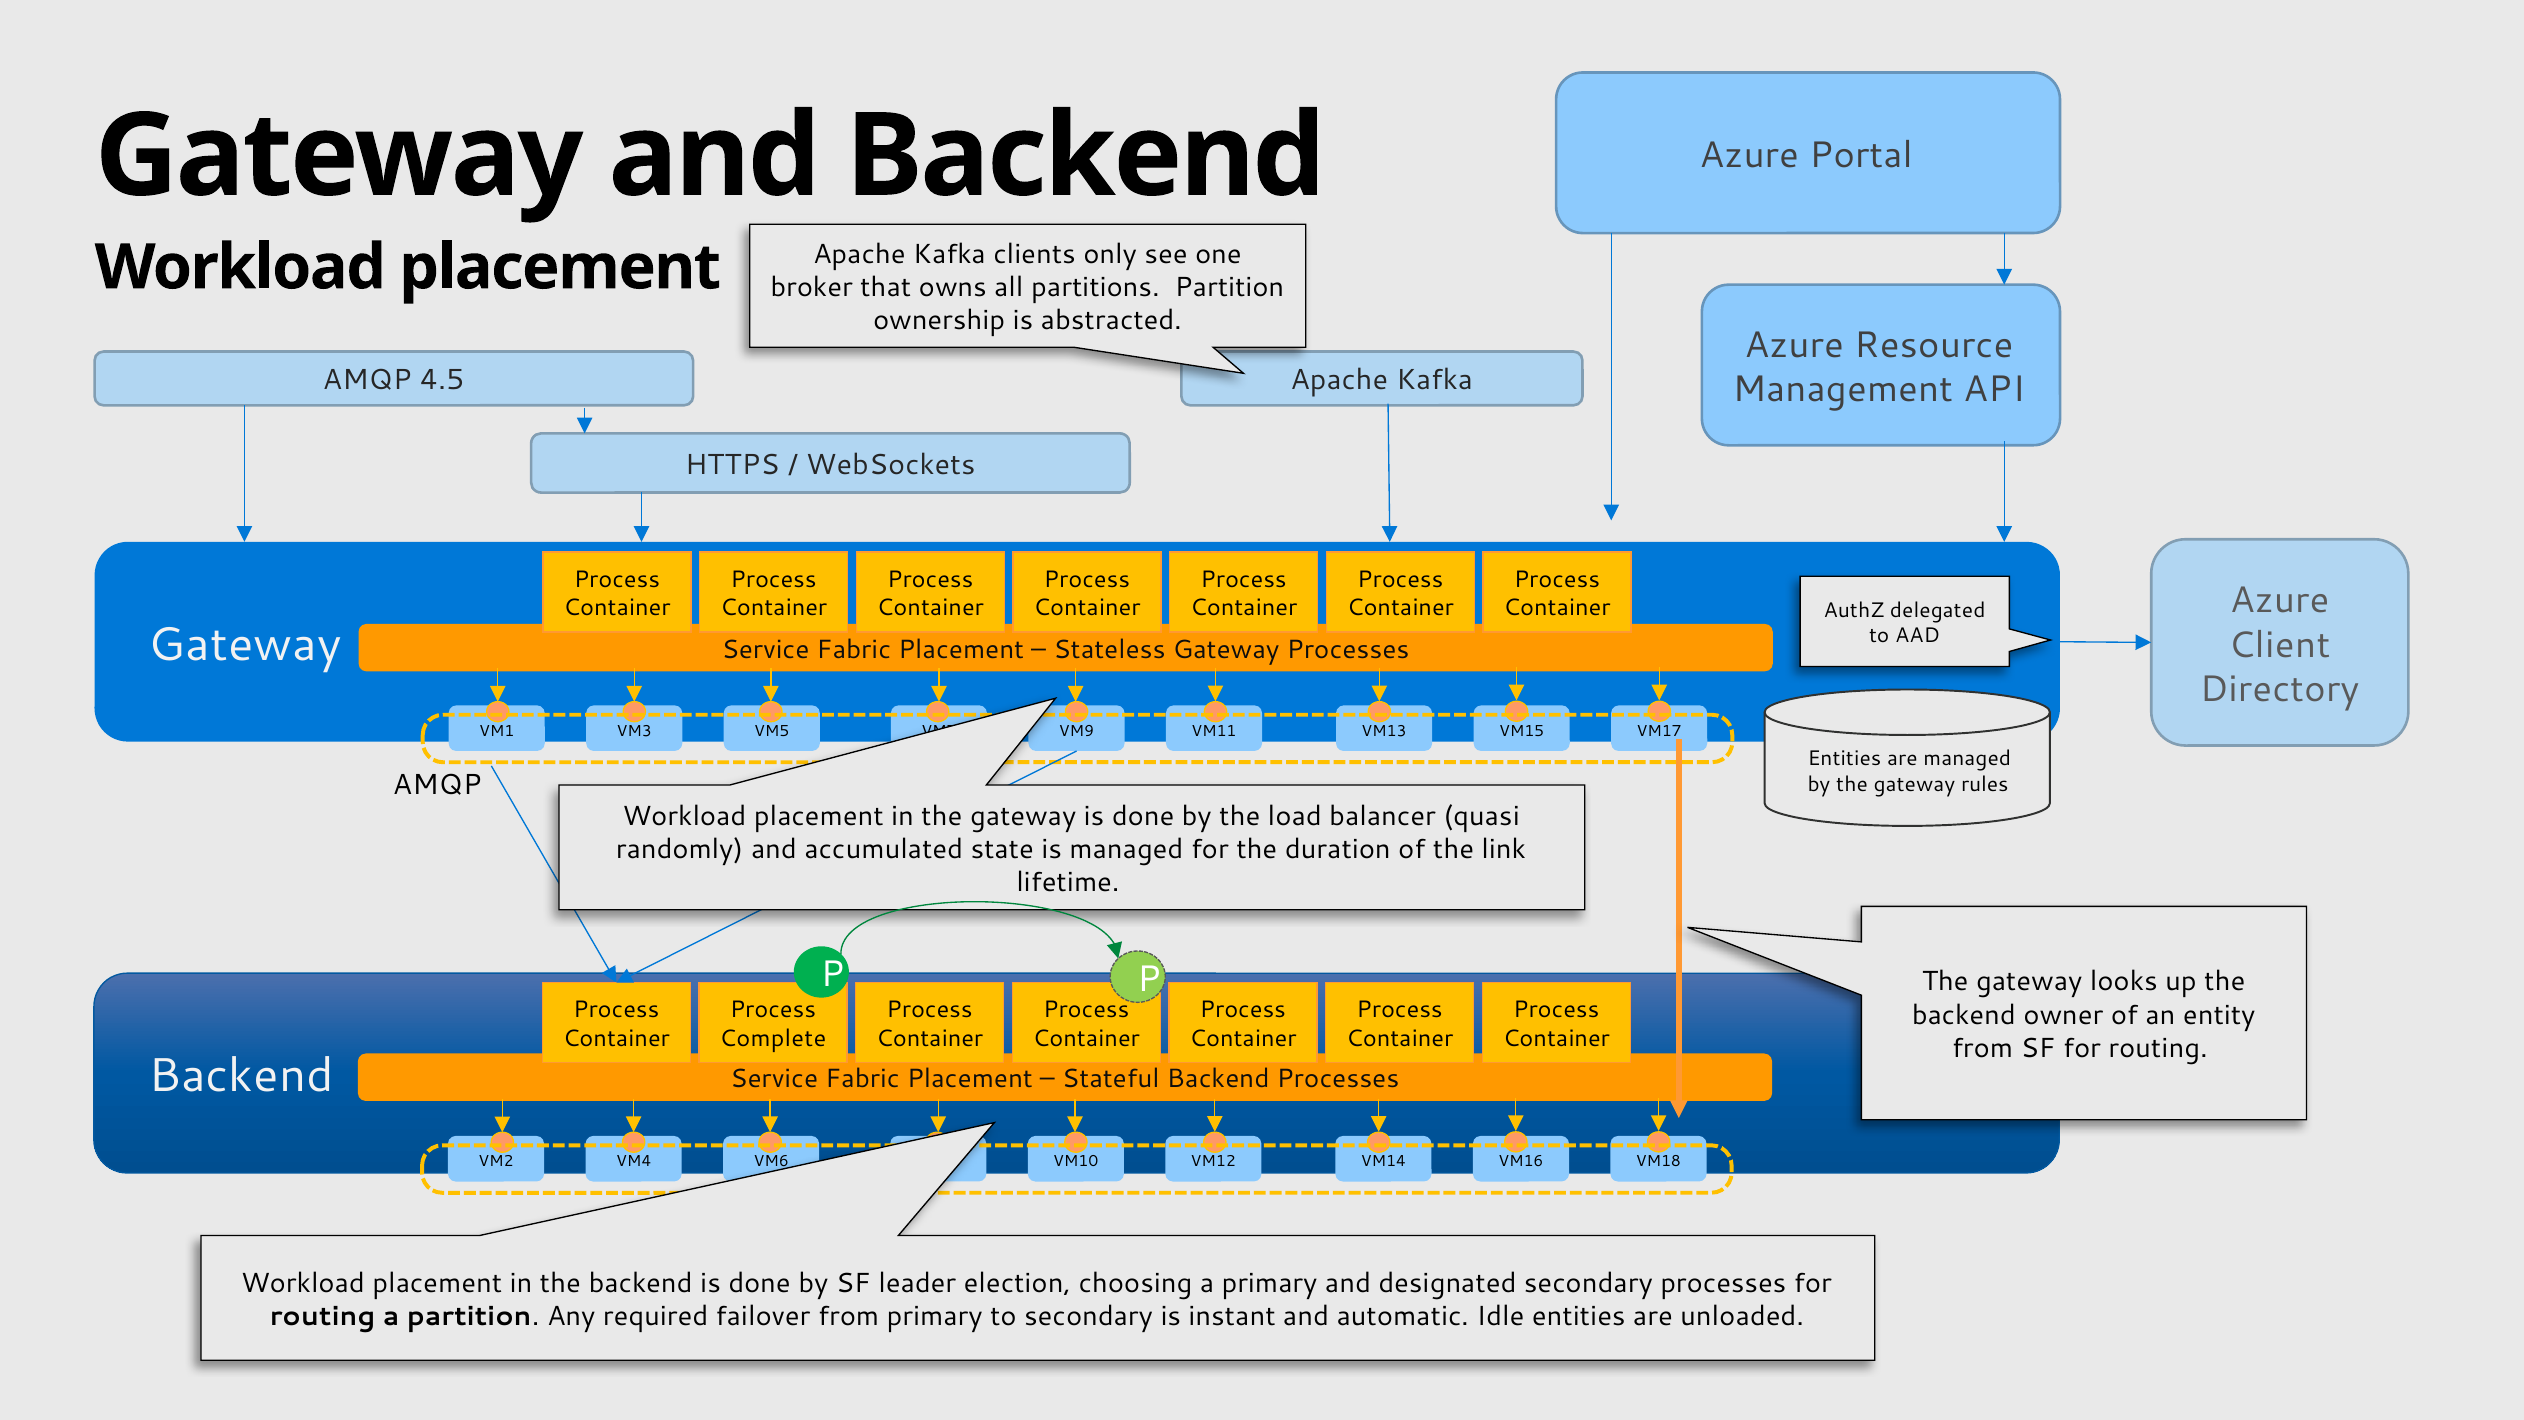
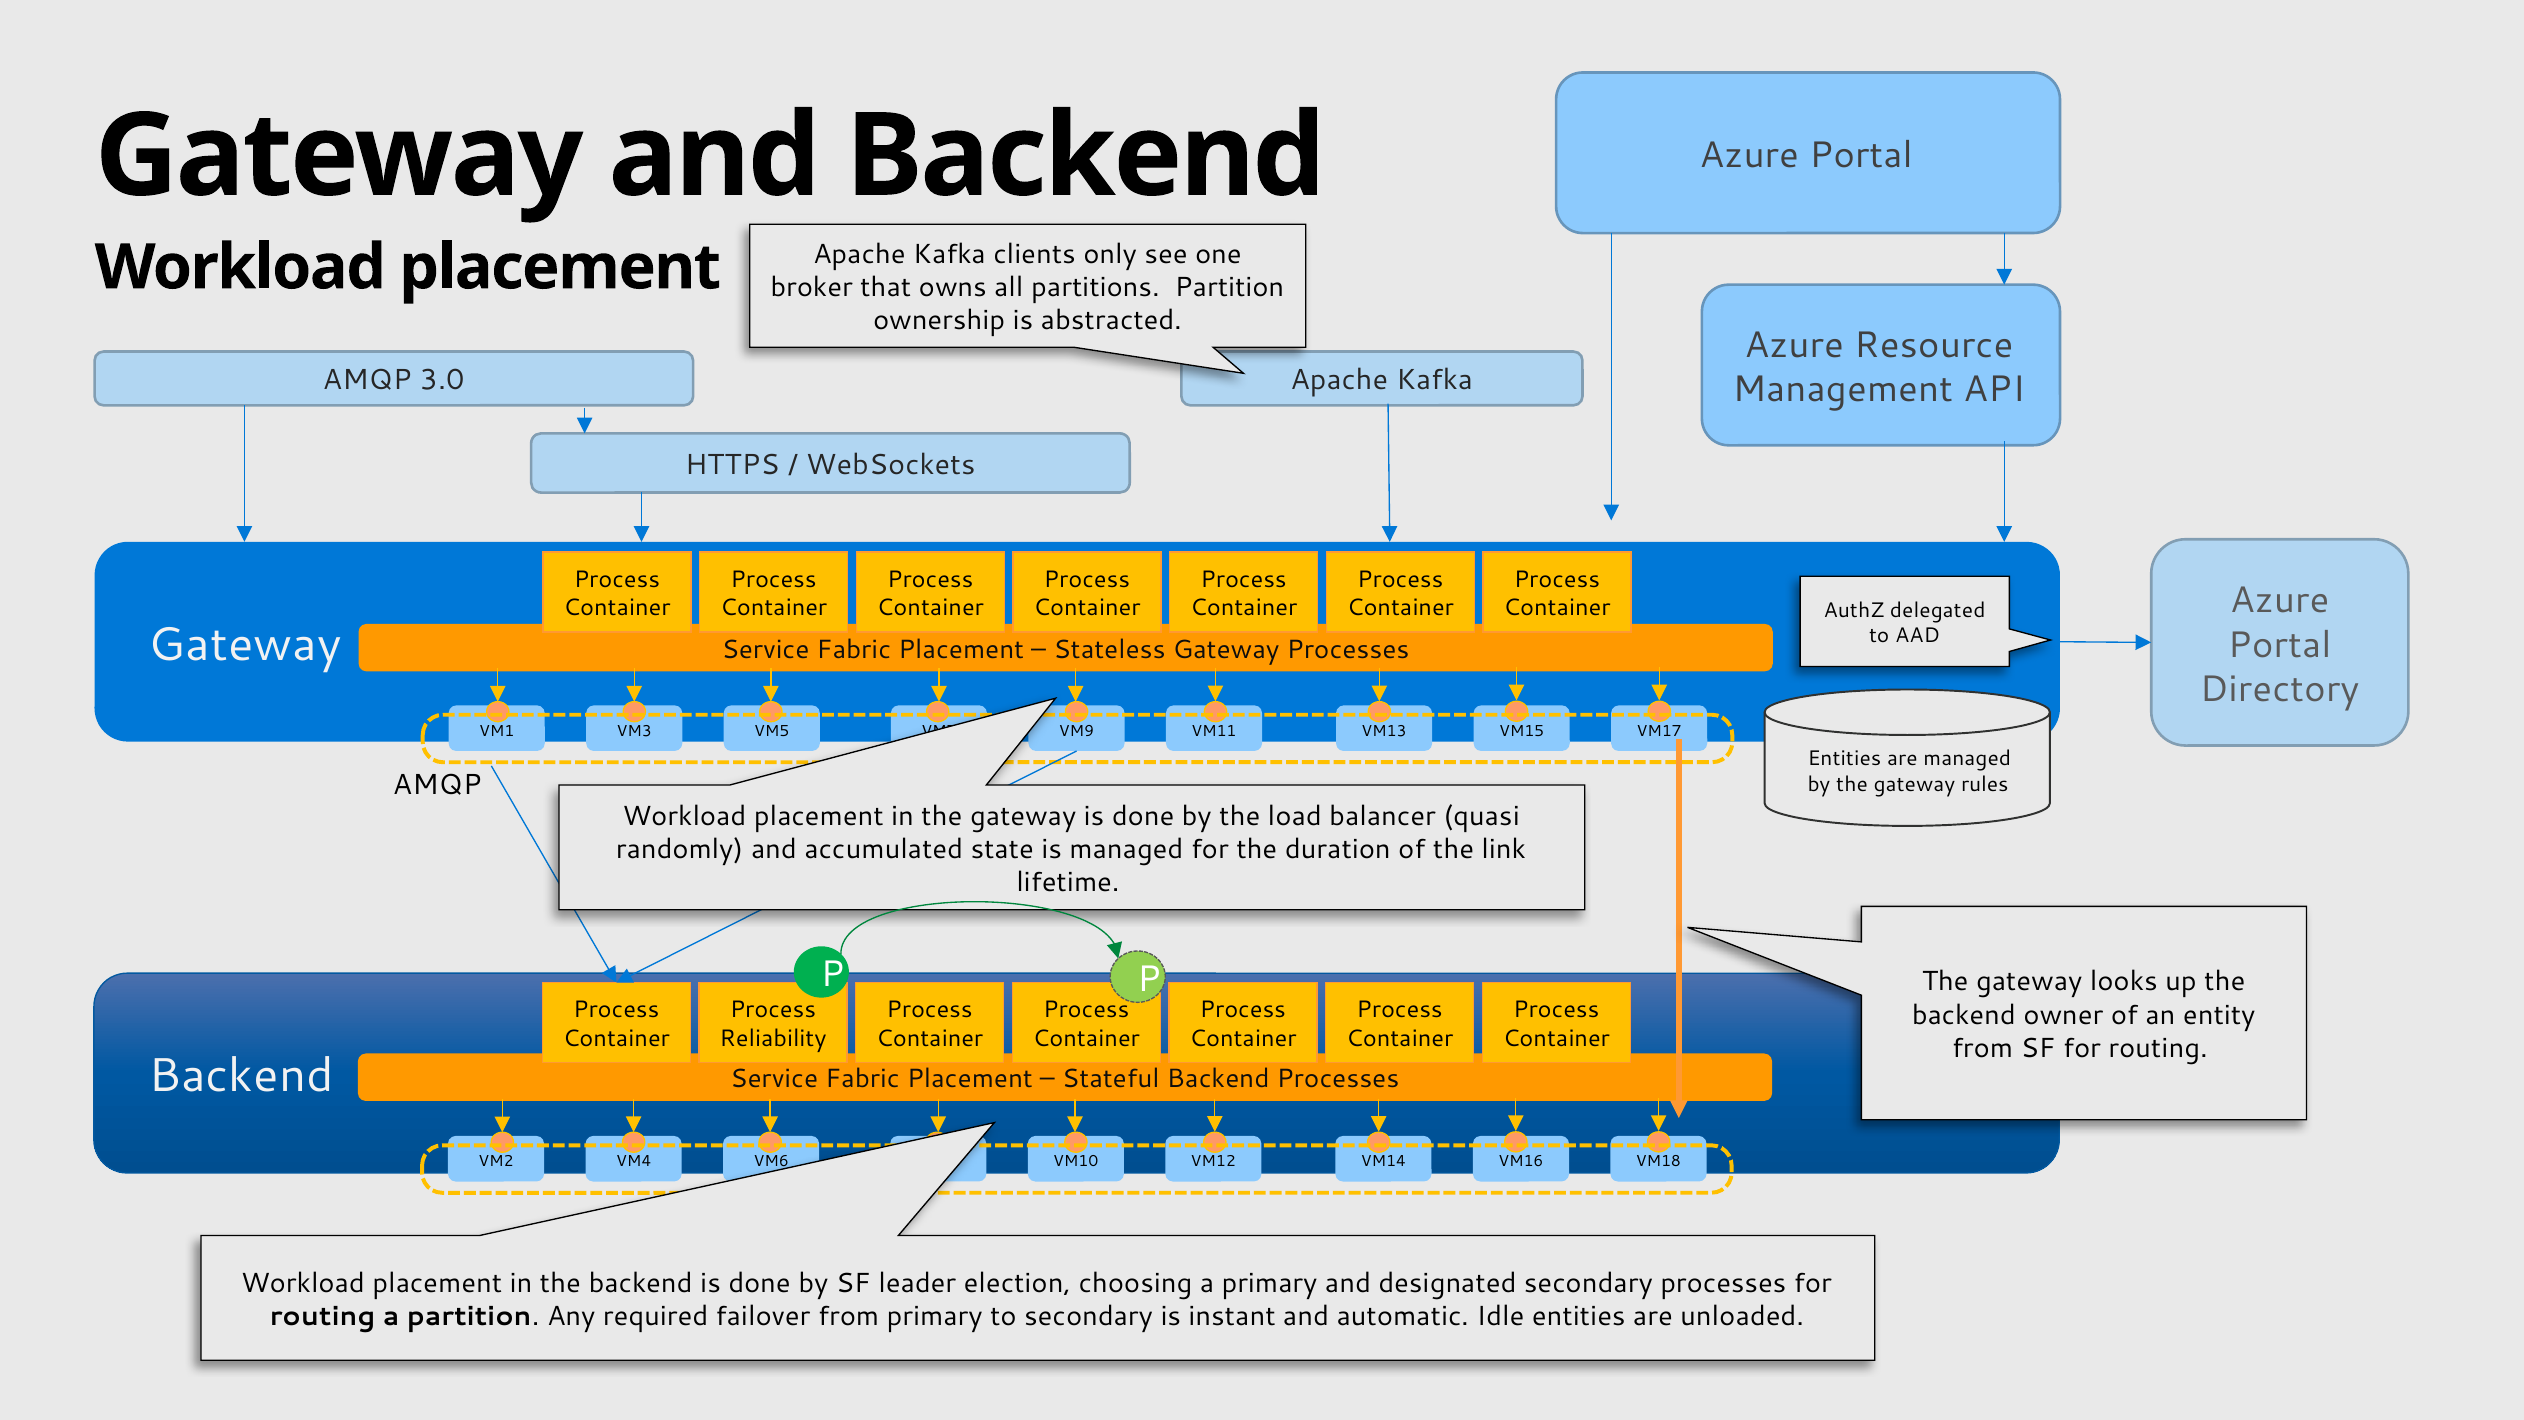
4.5: 4.5 -> 3.0 (442, 380)
Client: Client -> Portal (2280, 645)
Complete: Complete -> Reliability (773, 1038)
